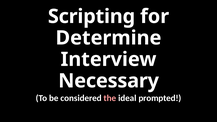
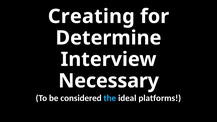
Scripting: Scripting -> Creating (91, 16)
the colour: pink -> light blue (110, 98)
prompted: prompted -> platforms (160, 98)
